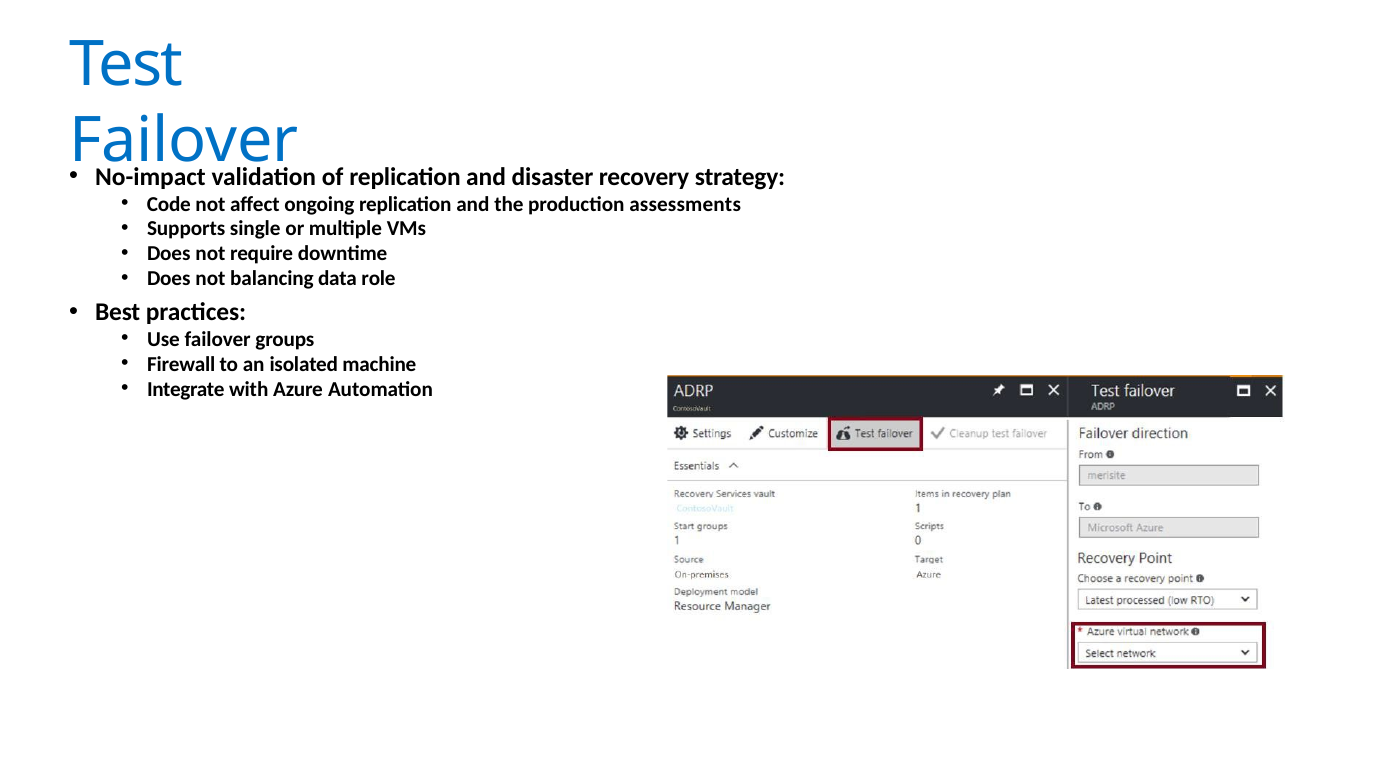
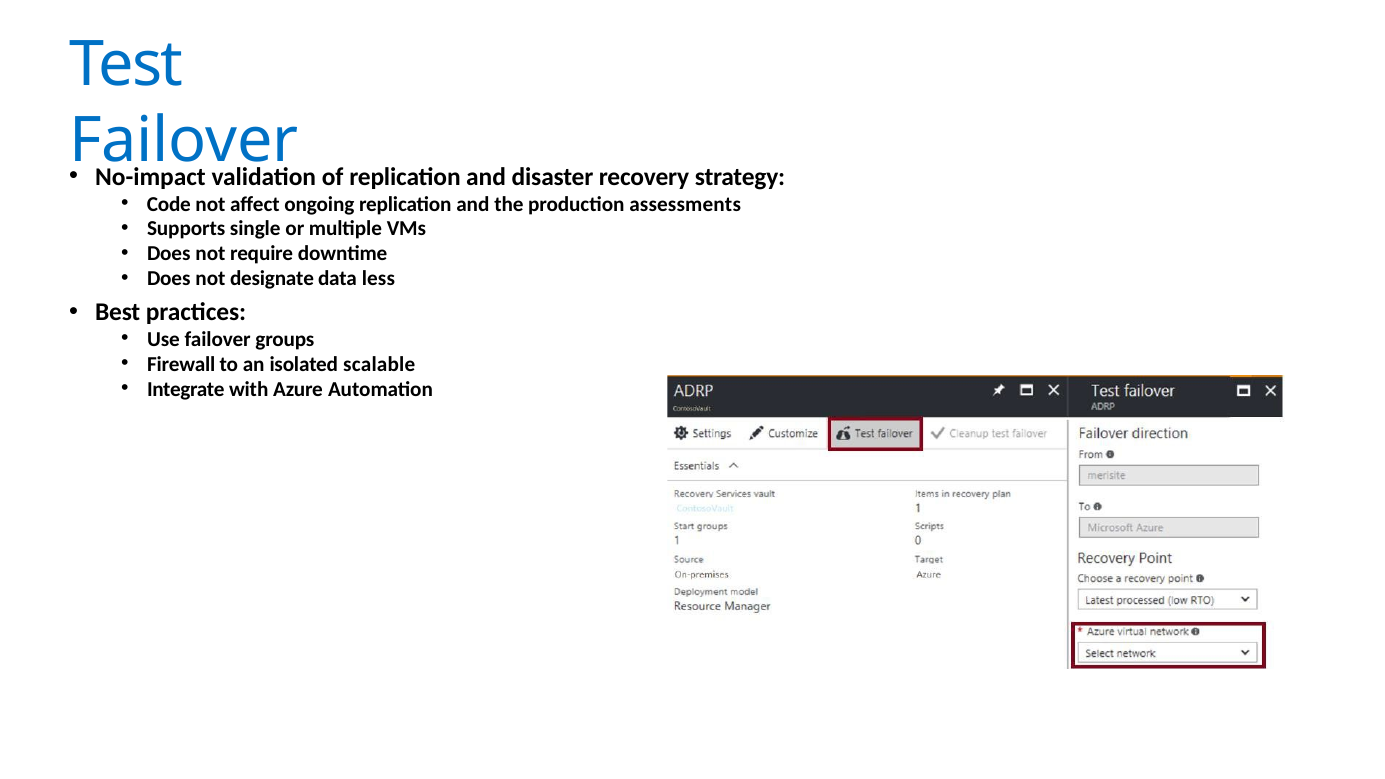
balancing: balancing -> designate (272, 279)
role: role -> less (378, 279)
machine: machine -> scalable (379, 364)
